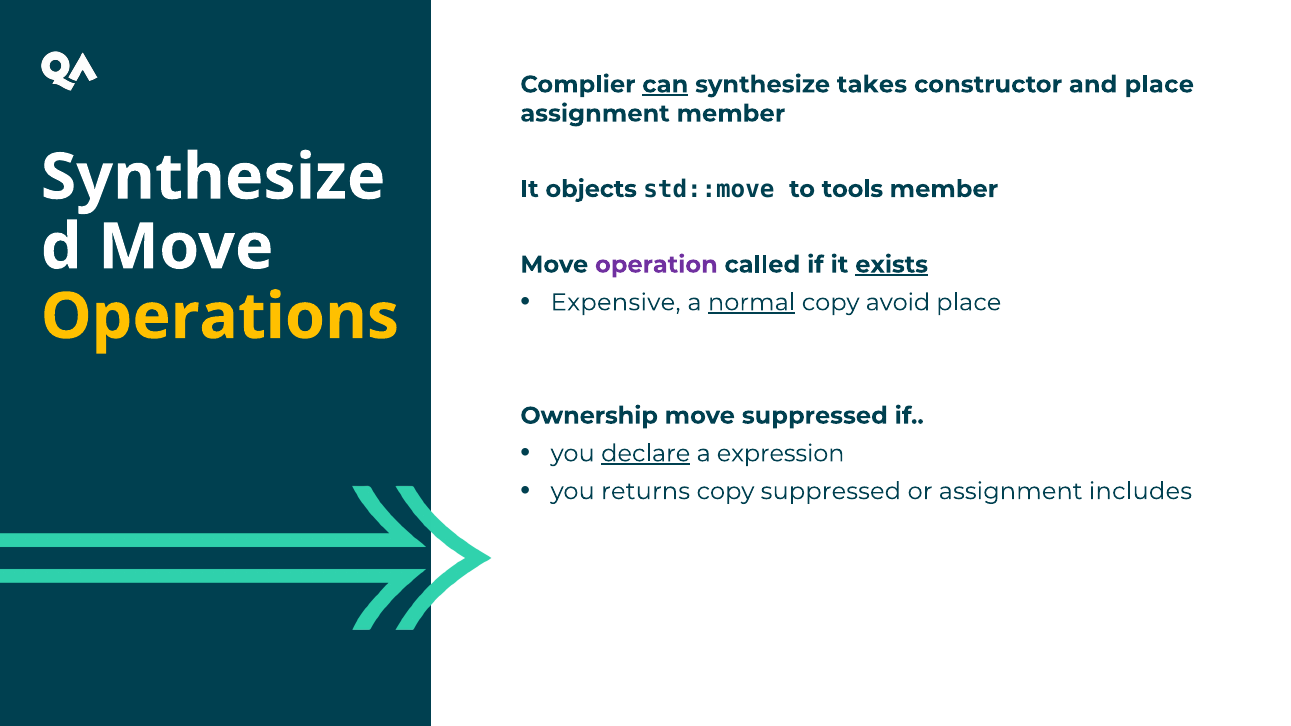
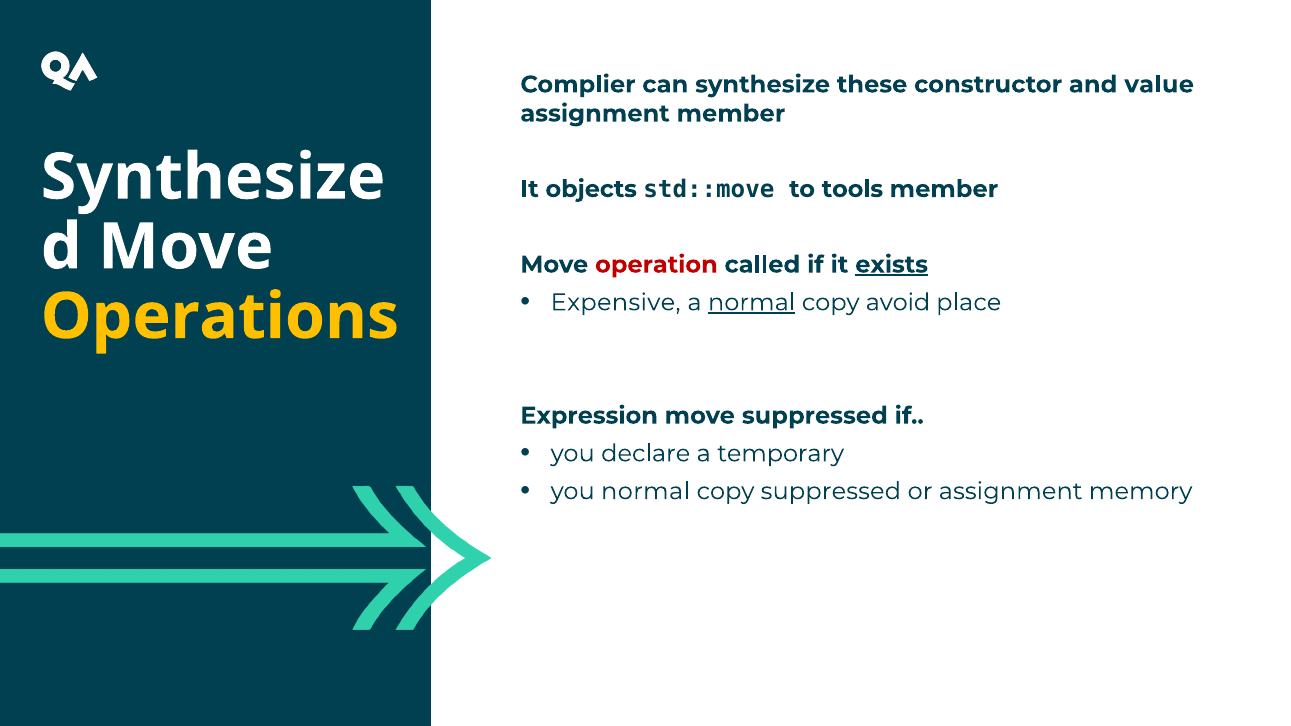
can underline: present -> none (665, 85)
takes: takes -> these (872, 85)
and place: place -> value (1159, 85)
operation colour: purple -> red (656, 265)
Ownership: Ownership -> Expression (589, 416)
declare underline: present -> none (646, 454)
expression: expression -> temporary (781, 454)
you returns: returns -> normal (646, 491)
includes: includes -> memory (1141, 491)
